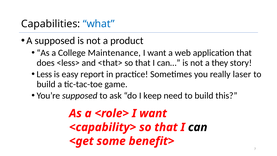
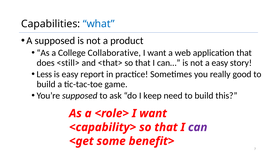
Maintenance: Maintenance -> Collaborative (114, 53)
<less>: <less> -> <still> (68, 63)
a they: they -> easy (220, 63)
laser: laser -> good (242, 74)
can colour: black -> purple (198, 127)
